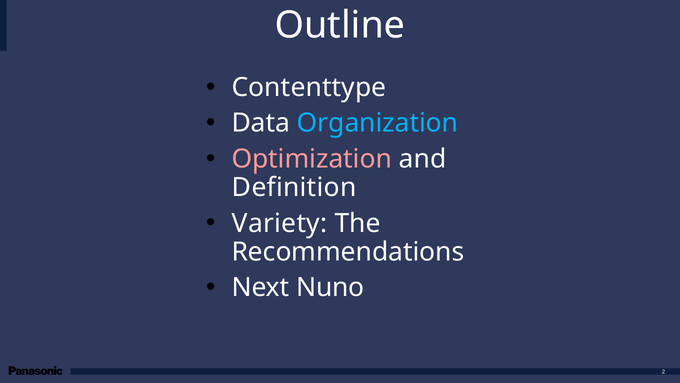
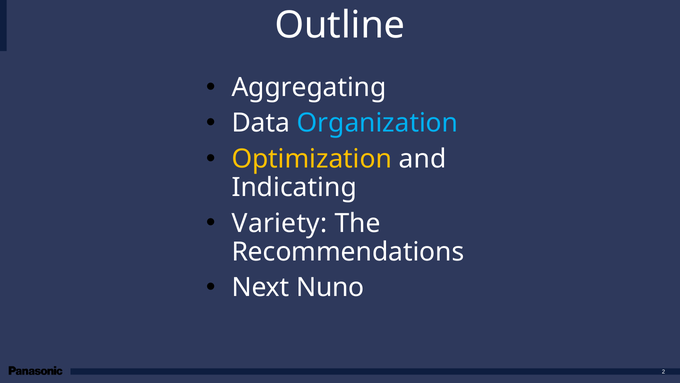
Contenttype: Contenttype -> Aggregating (309, 87)
Optimization colour: pink -> yellow (312, 159)
Definition: Definition -> Indicating (294, 187)
